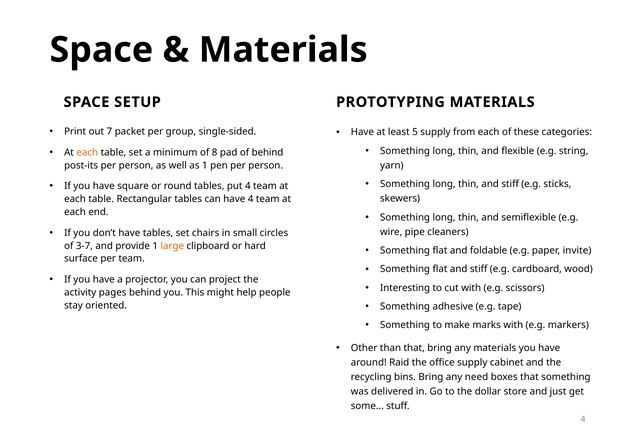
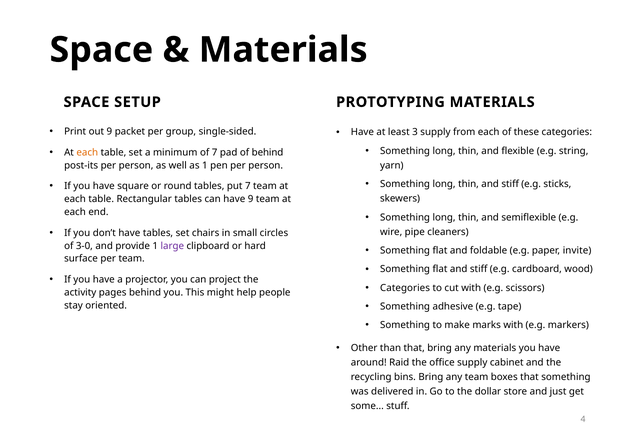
out 7: 7 -> 9 (109, 132)
5: 5 -> 3 (415, 132)
of 8: 8 -> 7 (215, 153)
put 4: 4 -> 7 (248, 187)
have 4: 4 -> 9 (251, 199)
3-7: 3-7 -> 3-0 (84, 246)
large colour: orange -> purple (172, 246)
Interesting: Interesting -> Categories (405, 288)
any need: need -> team (477, 378)
